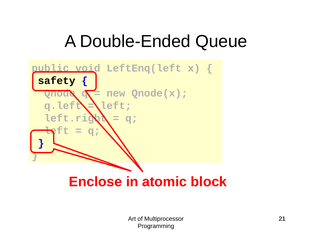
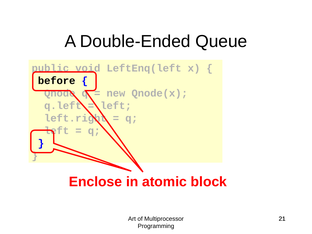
safety: safety -> before (57, 81)
